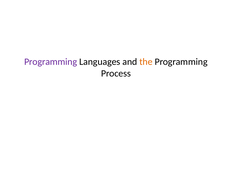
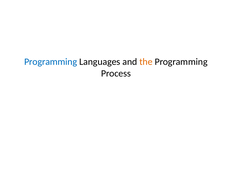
Programming colour: purple -> blue (51, 62)
